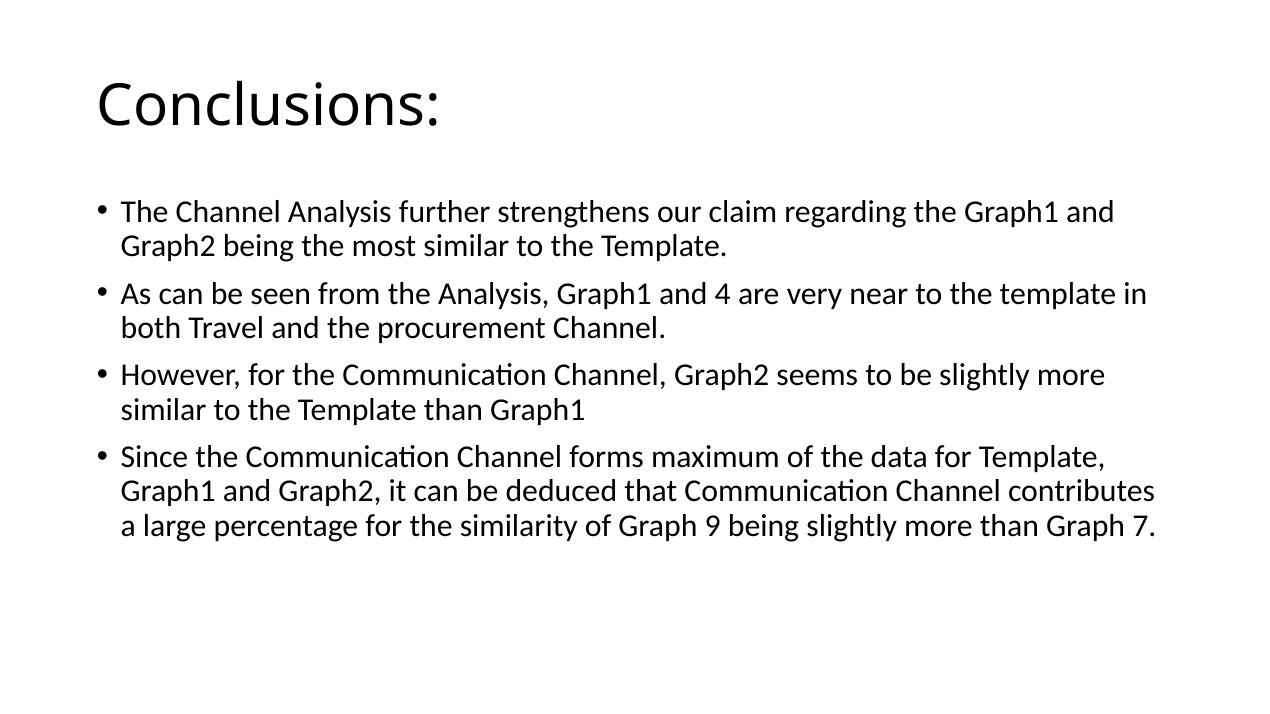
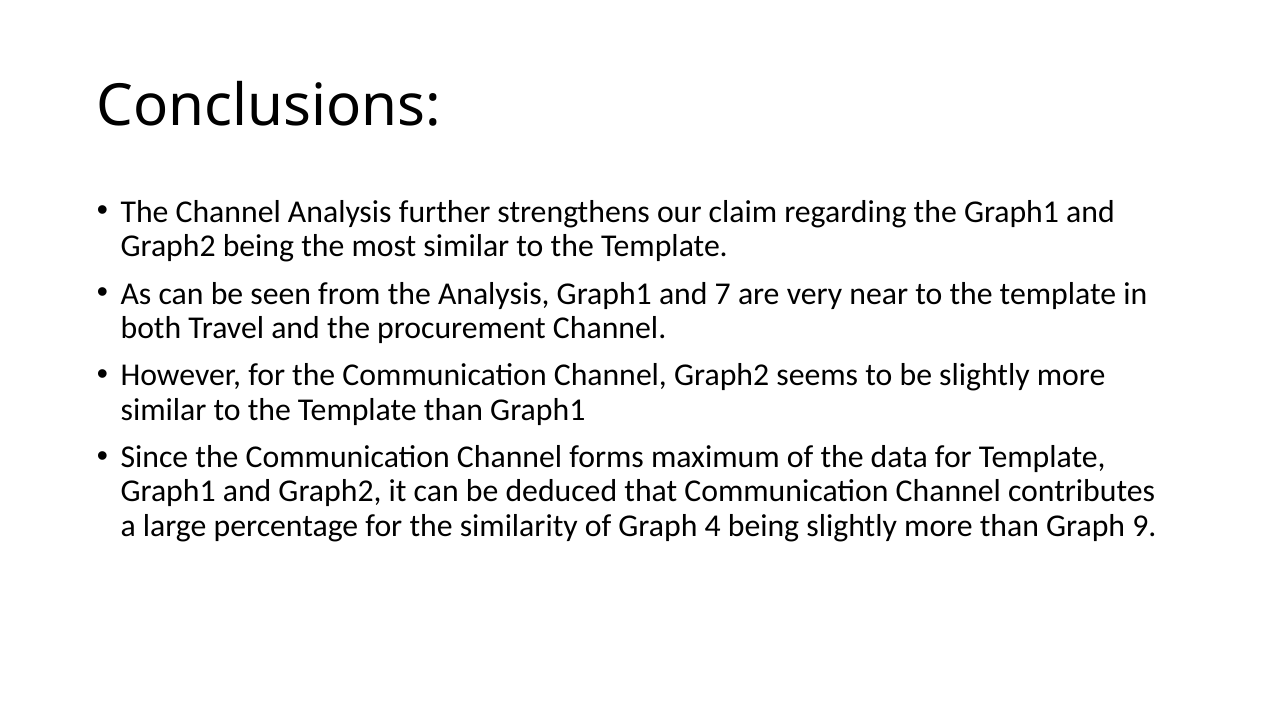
4: 4 -> 7 (723, 294)
9: 9 -> 4 (713, 526)
7: 7 -> 9 (1144, 526)
